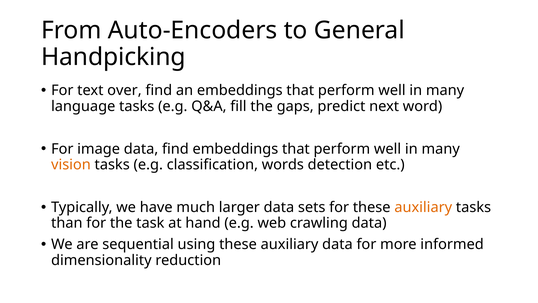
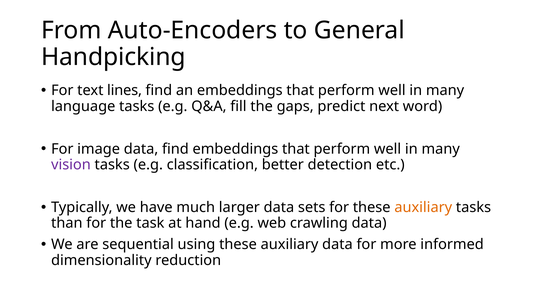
over: over -> lines (125, 90)
vision colour: orange -> purple (71, 164)
words: words -> better (283, 164)
